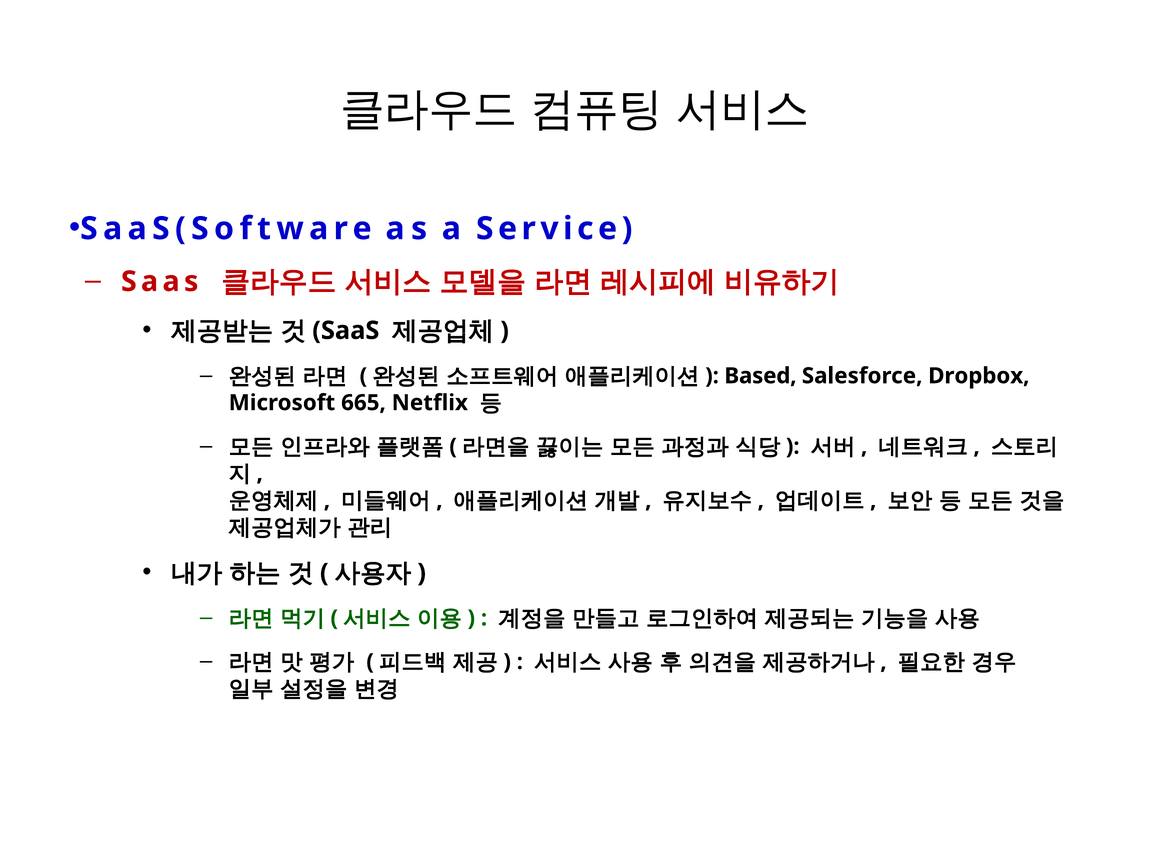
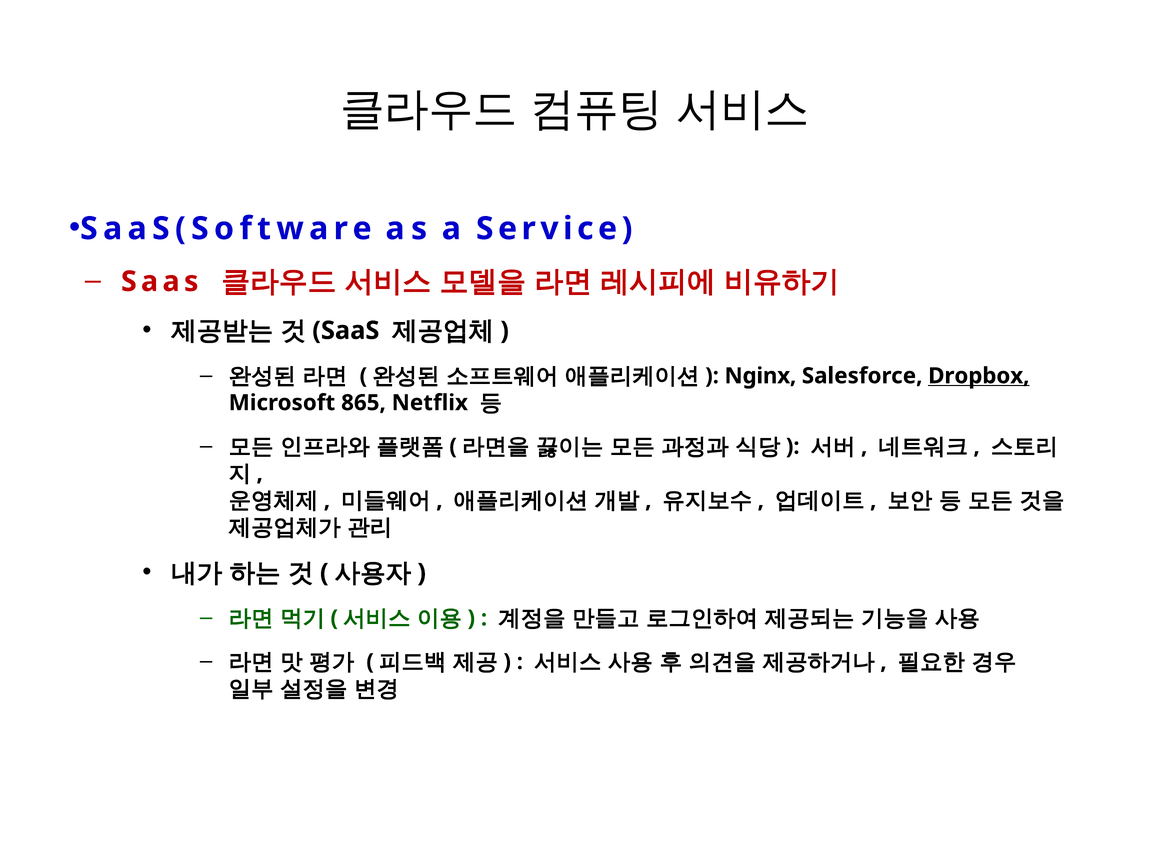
Based: Based -> Nginx (760, 376)
Dropbox underline: none -> present (979, 376)
665: 665 -> 865 (363, 403)
